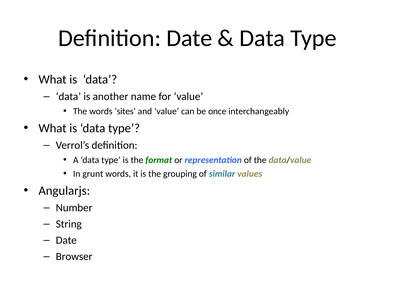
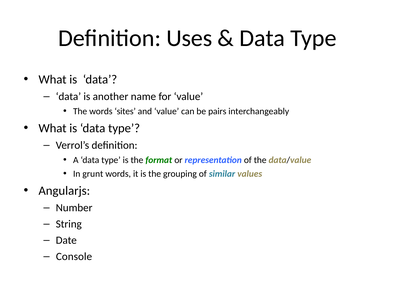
Definition Date: Date -> Uses (189, 38)
once: once -> pairs (217, 111)
Browser: Browser -> Console (74, 257)
